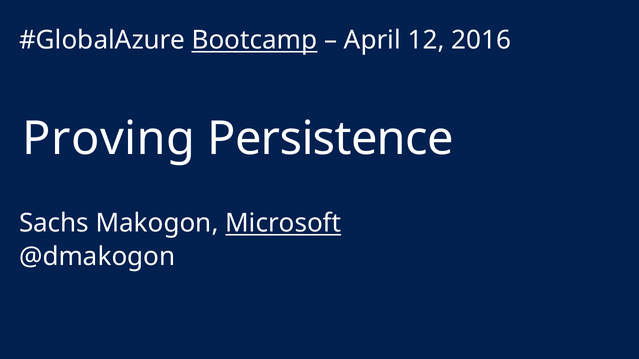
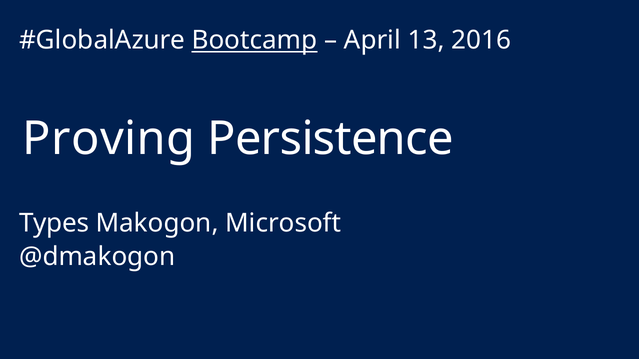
12: 12 -> 13 (426, 40)
Sachs: Sachs -> Types (54, 224)
Microsoft underline: present -> none (283, 224)
